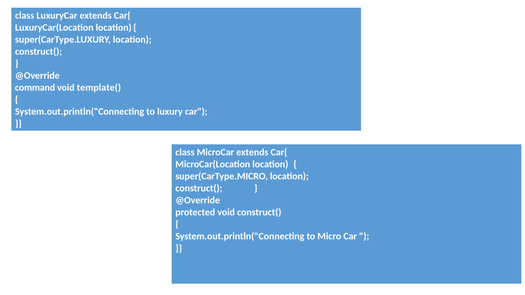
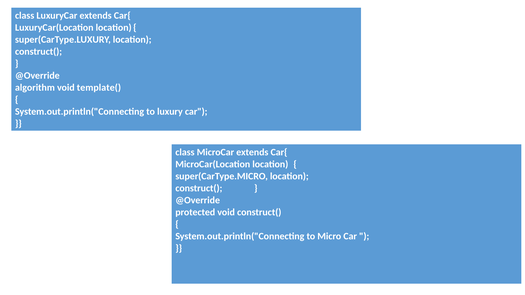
command: command -> algorithm (35, 88)
